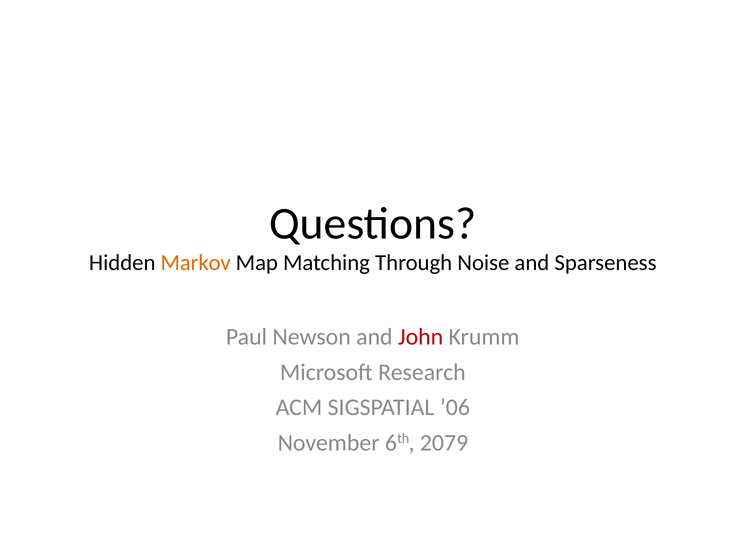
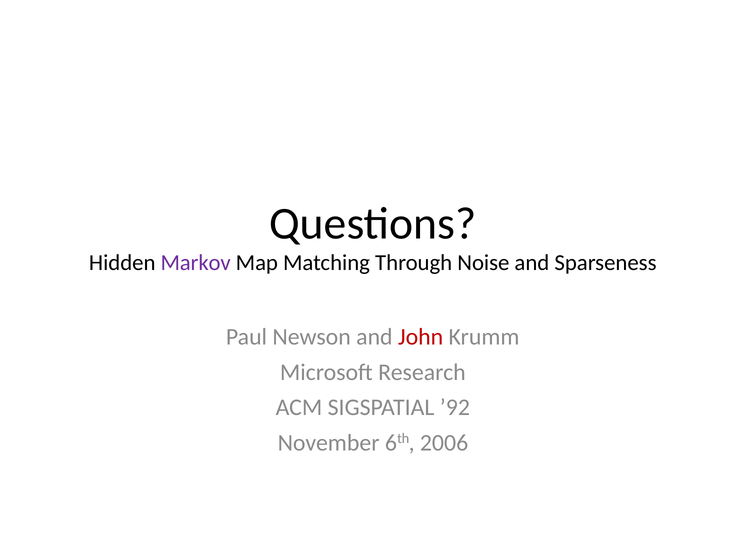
Markov colour: orange -> purple (196, 263)
’06: ’06 -> ’92 (455, 407)
2079: 2079 -> 2006 (444, 442)
